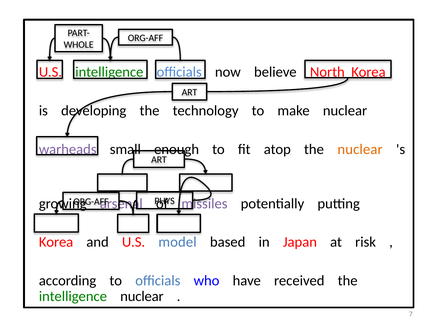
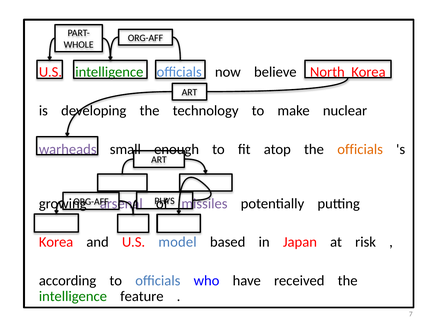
the nuclear: nuclear -> officials (360, 149)
intelligence nuclear: nuclear -> feature (142, 297)
